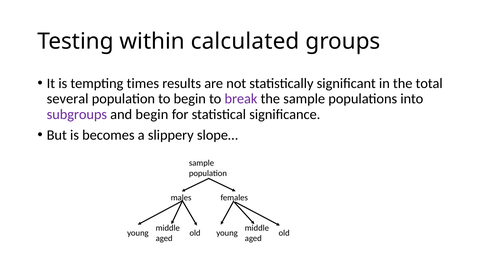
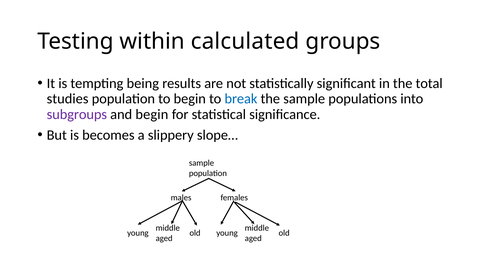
times: times -> being (143, 83)
several: several -> studies (68, 99)
break colour: purple -> blue (241, 99)
